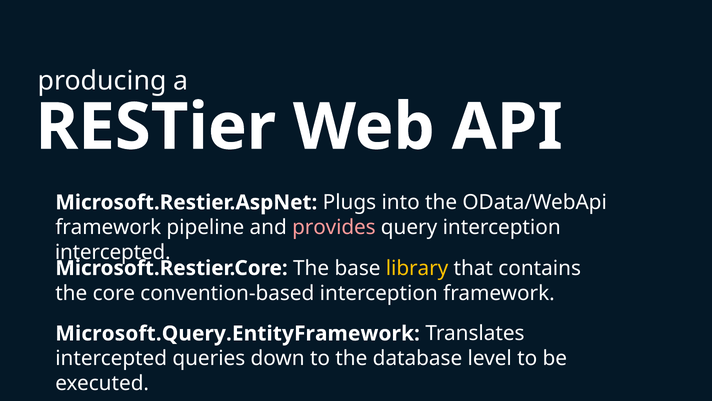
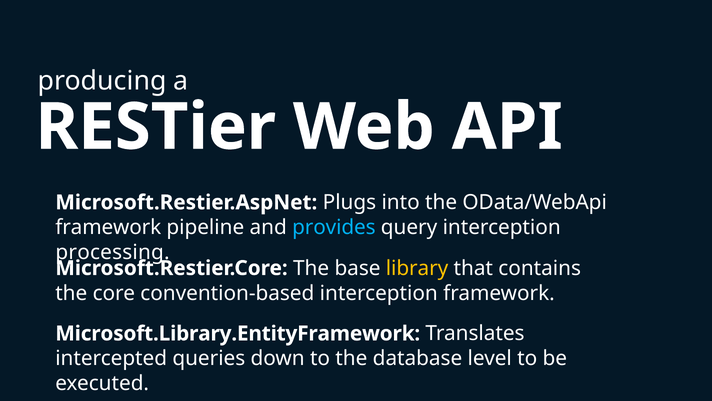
provides colour: pink -> light blue (334, 227)
intercepted: intercepted -> processing (113, 252)
Microsoft.Query.EntityFramework: Microsoft.Query.EntityFramework -> Microsoft.Library.EntityFramework (238, 333)
